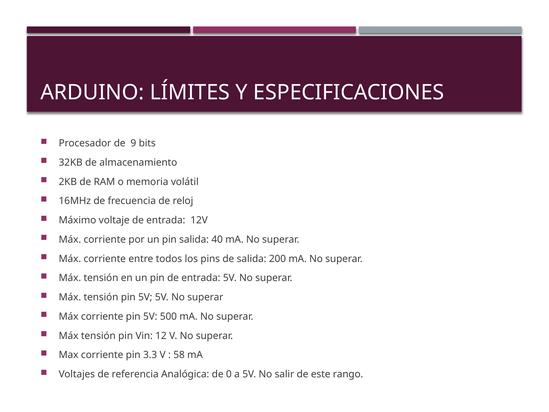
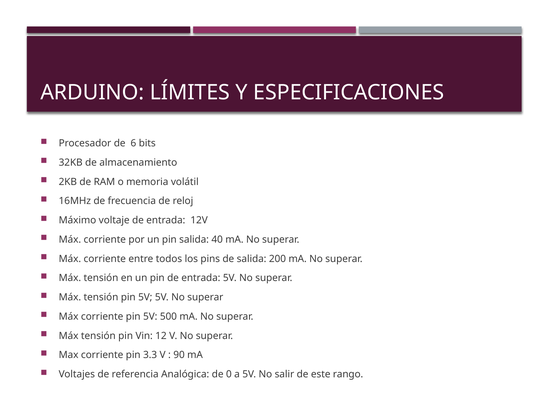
9: 9 -> 6 (133, 143)
58: 58 -> 90 (179, 355)
